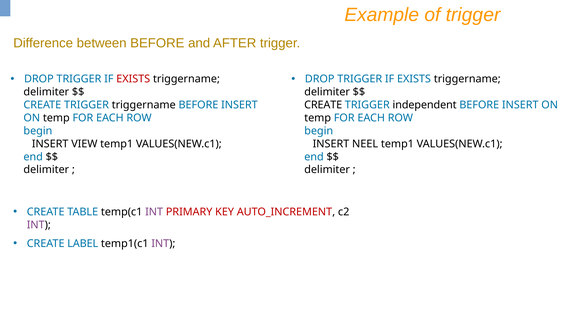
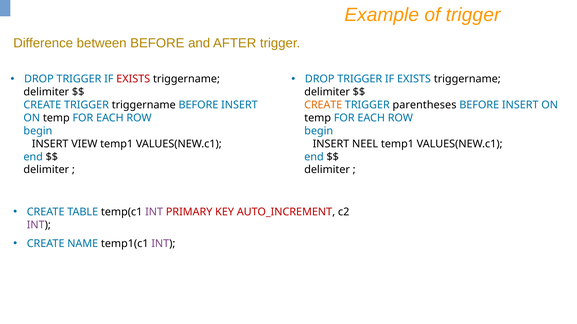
CREATE colour: black -> orange (323, 105)
independent: independent -> parentheses (425, 105)
LABEL: LABEL -> NAME (83, 244)
